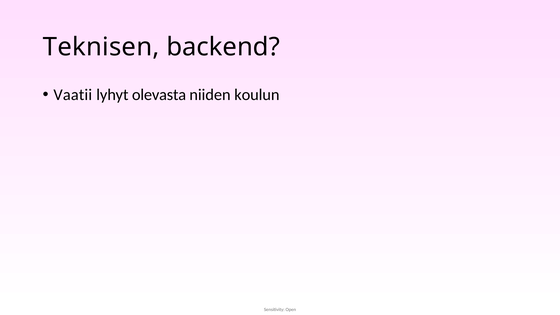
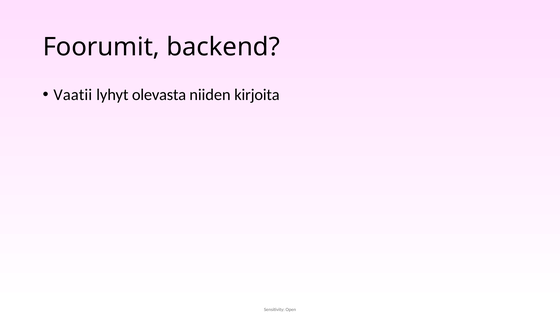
Teknisen: Teknisen -> Foorumit (101, 47)
koulun: koulun -> kirjoita (257, 95)
